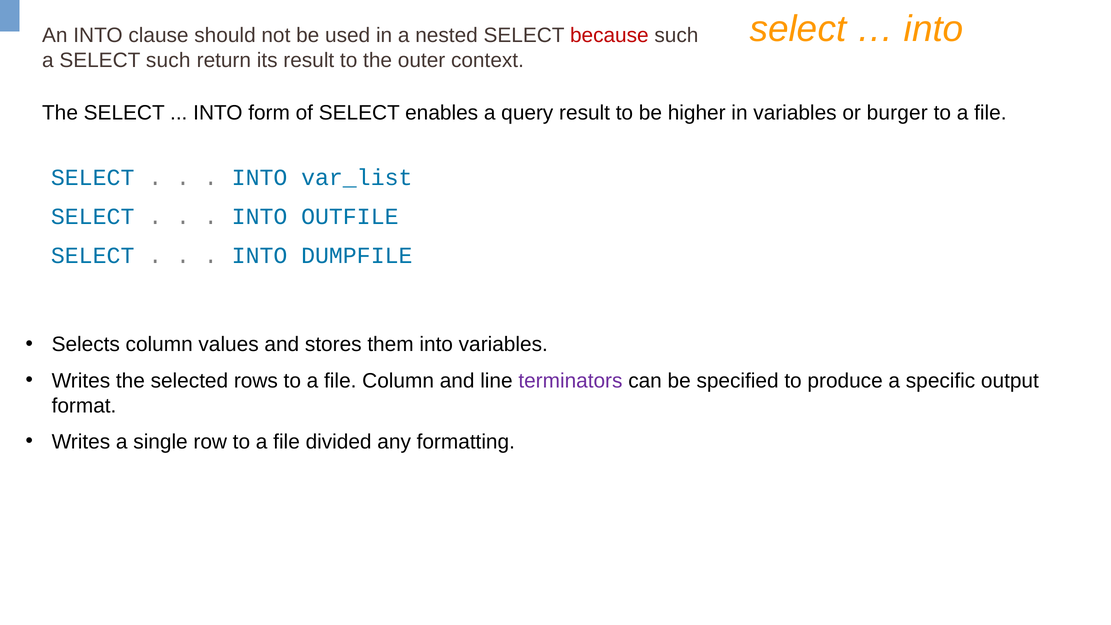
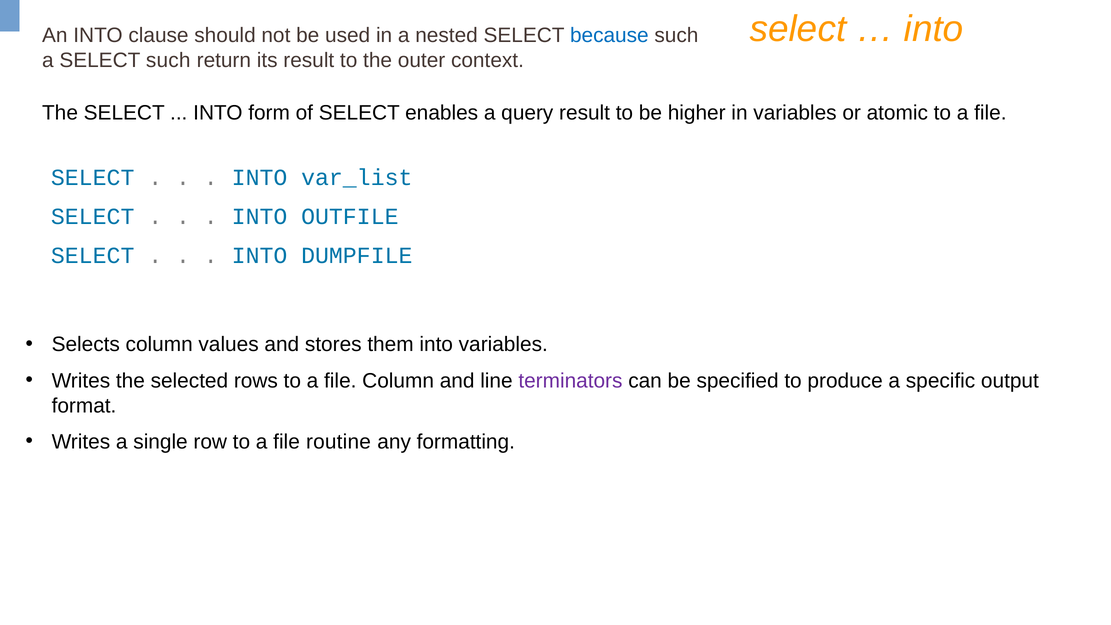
because colour: red -> blue (609, 36)
burger: burger -> atomic (897, 113)
divided: divided -> routine (338, 442)
